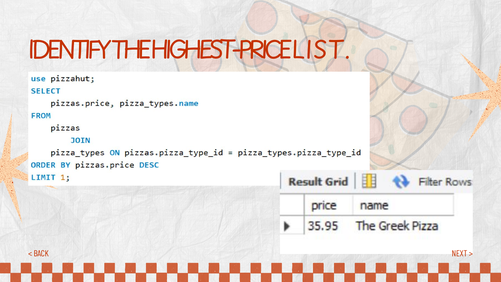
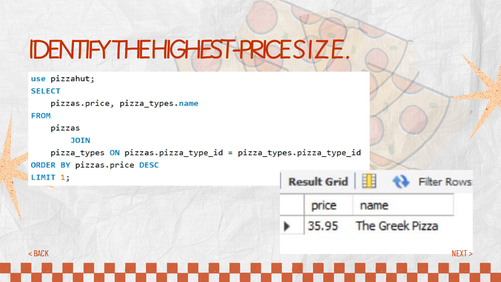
LIST: LIST -> SIZE (322, 51)
